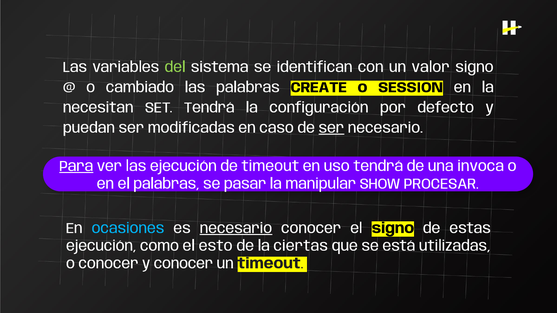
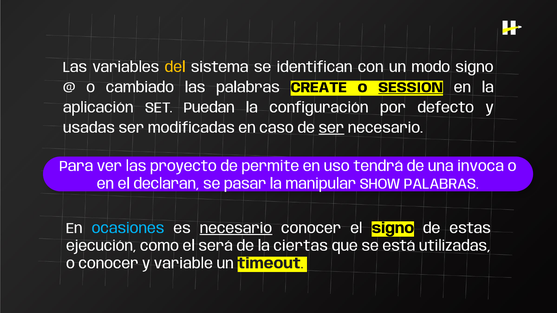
del colour: light green -> yellow (175, 67)
valor: valor -> modo (431, 67)
SESSION underline: none -> present (411, 87)
necesitan: necesitan -> aplicación (98, 108)
SET Tendrá: Tendrá -> Puedan (209, 108)
puedan: puedan -> usadas (89, 128)
Para underline: present -> none (76, 166)
las ejecución: ejecución -> proyecto (183, 166)
de timeout: timeout -> permite (270, 166)
el palabras: palabras -> declaran (167, 184)
SHOW PROCESAR: PROCESAR -> PALABRAS (441, 184)
esto: esto -> será (216, 246)
y conocer: conocer -> variable (183, 264)
